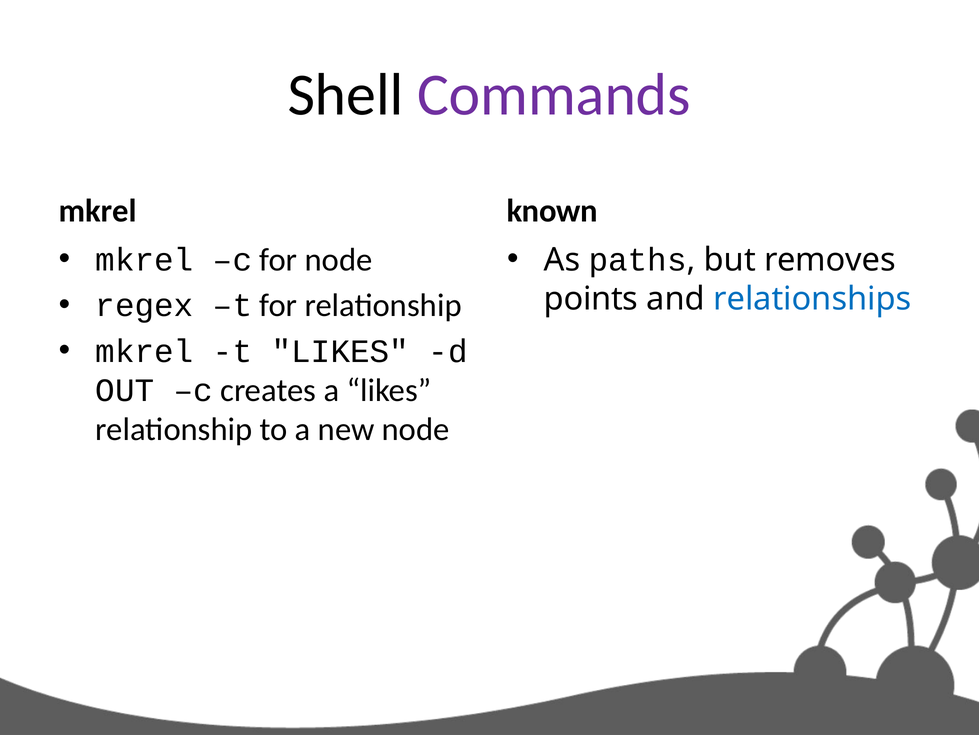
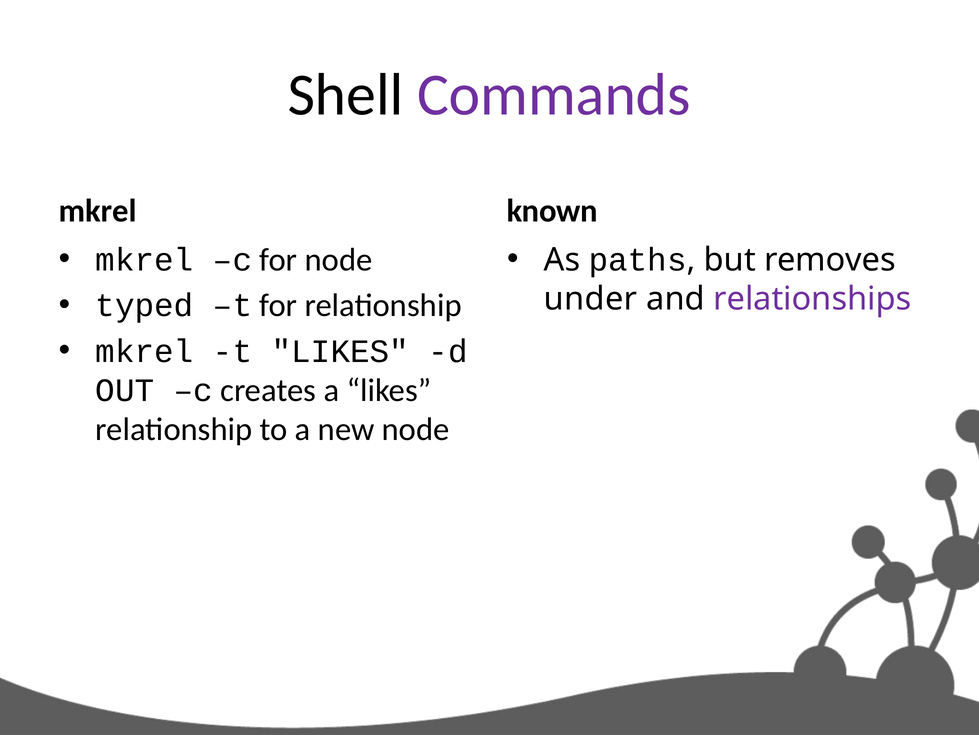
regex: regex -> typed (144, 305)
points: points -> under (591, 299)
relationships colour: blue -> purple (812, 299)
